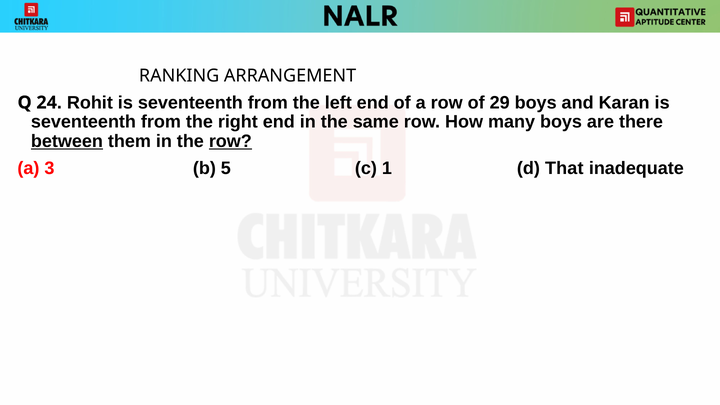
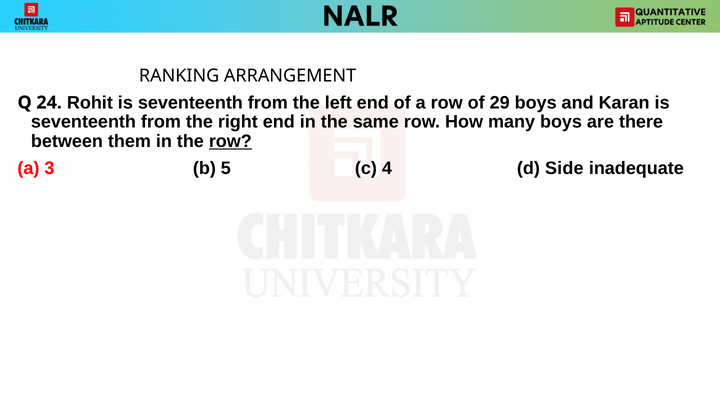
between underline: present -> none (67, 141)
1: 1 -> 4 (387, 168)
That: That -> Side (564, 168)
